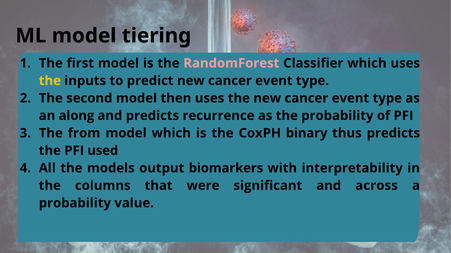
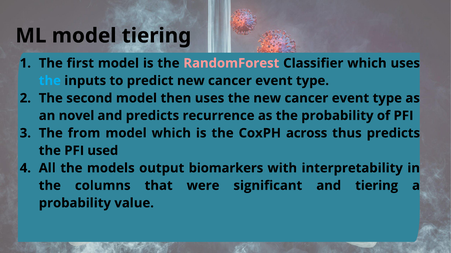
the colour: yellow -> light blue (50, 81)
along: along -> novel (76, 116)
binary: binary -> across (307, 133)
and across: across -> tiering (377, 186)
